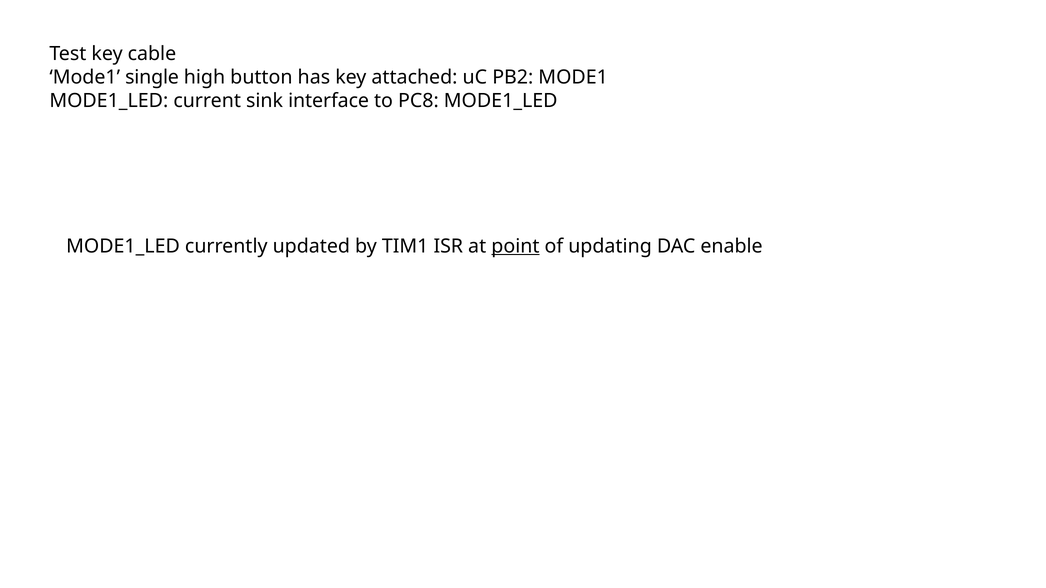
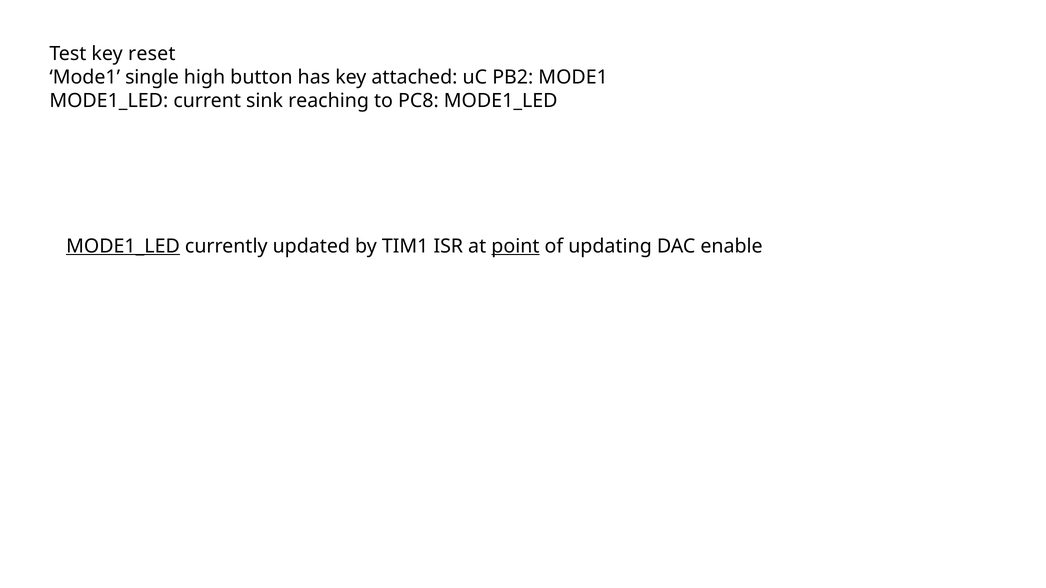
cable: cable -> reset (152, 54)
interface: interface -> reaching (329, 101)
MODE1_LED underline: none -> present (123, 246)
